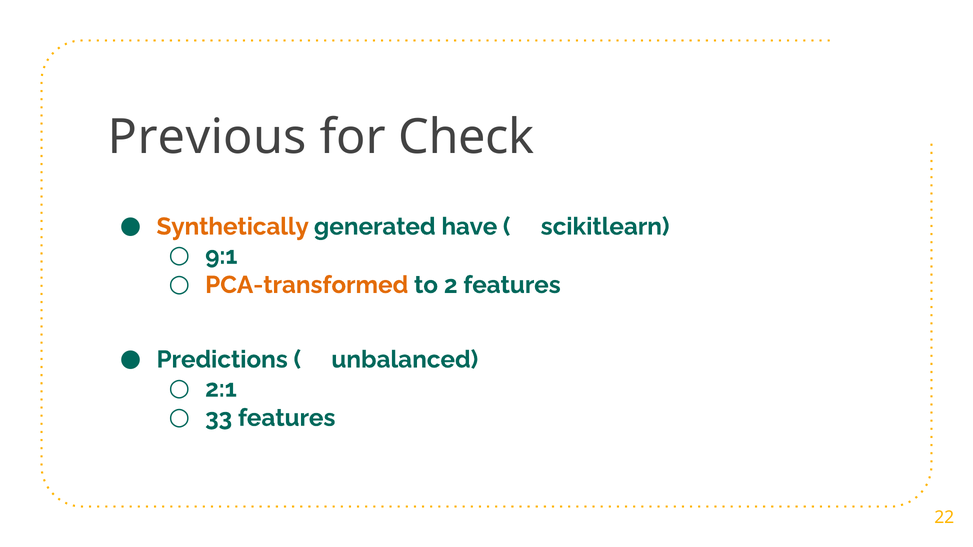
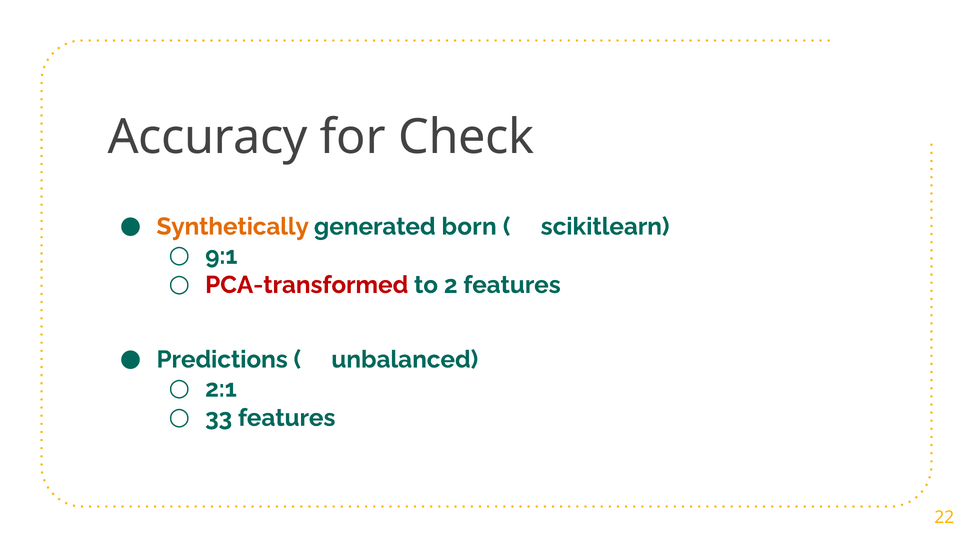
Previous: Previous -> Accuracy (208, 137)
have: have -> born (469, 227)
PCA-transformed colour: orange -> red (307, 285)
